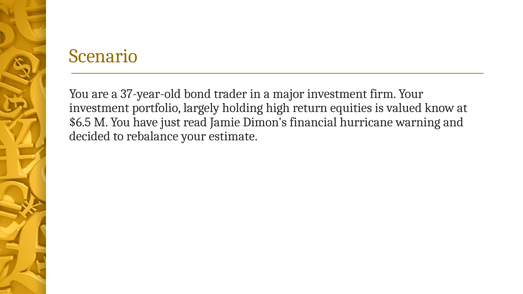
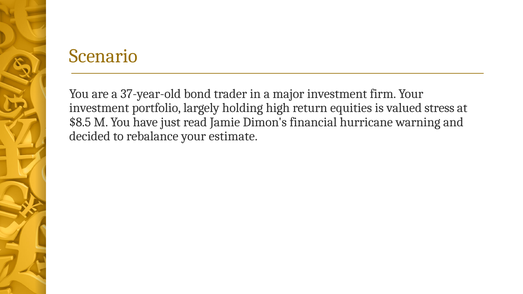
know: know -> stress (439, 108)
$6.5: $6.5 -> $8.5 (80, 122)
